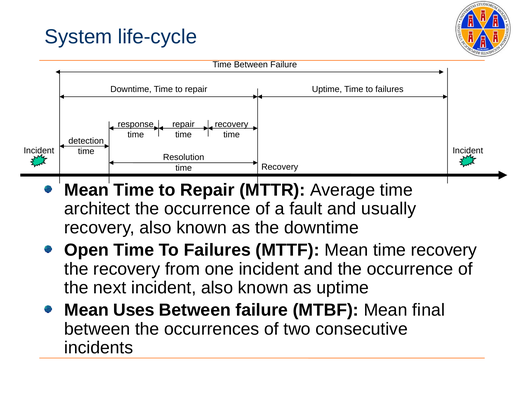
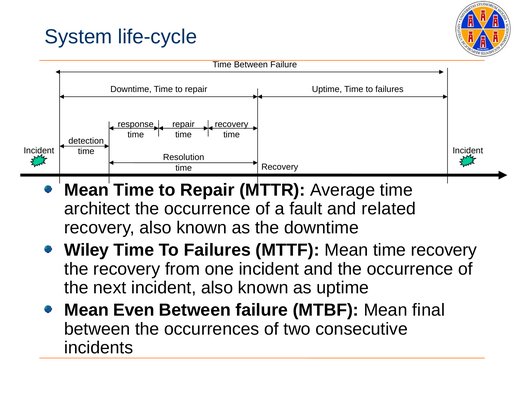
usually: usually -> related (389, 209)
Open: Open -> Wiley (87, 250)
Uses: Uses -> Even (134, 310)
